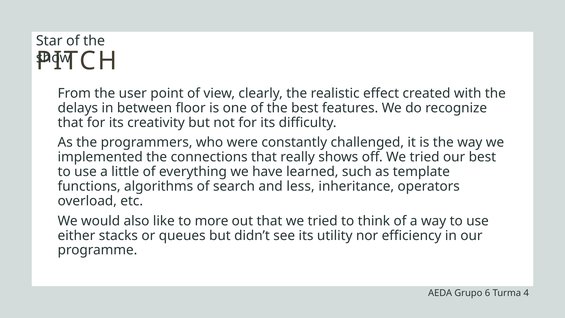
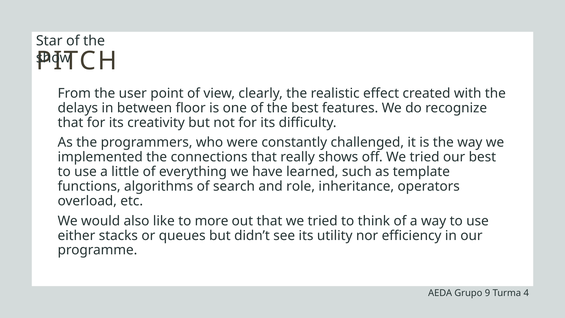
less: less -> role (301, 186)
6: 6 -> 9 (487, 293)
